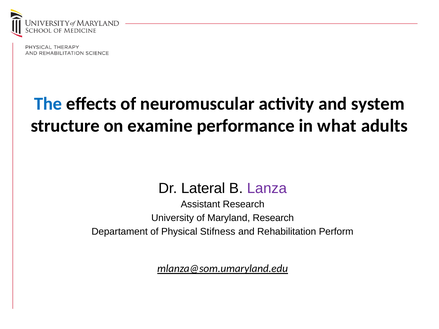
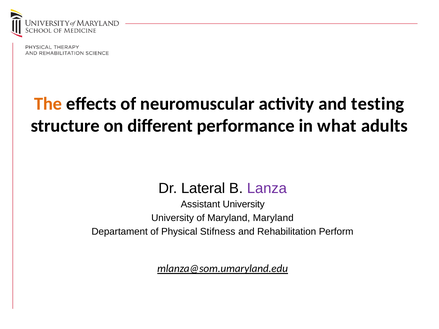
The colour: blue -> orange (48, 104)
system: system -> testing (378, 104)
examine: examine -> different (160, 126)
Assistant Research: Research -> University (244, 205)
Maryland Research: Research -> Maryland (273, 218)
